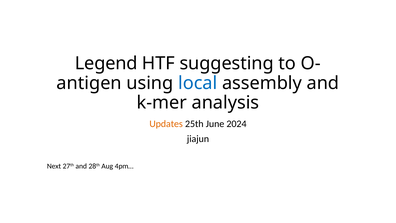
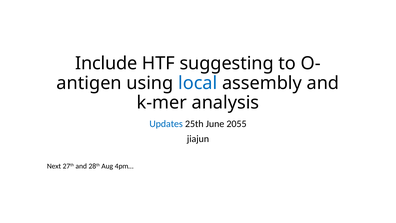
Legend: Legend -> Include (106, 63)
Updates colour: orange -> blue (166, 124)
2024: 2024 -> 2055 (236, 124)
